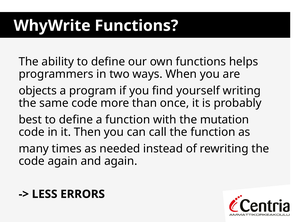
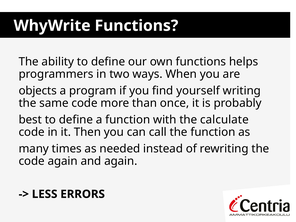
mutation: mutation -> calculate (224, 120)
